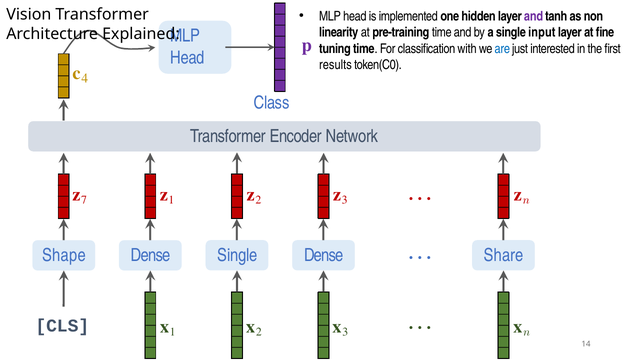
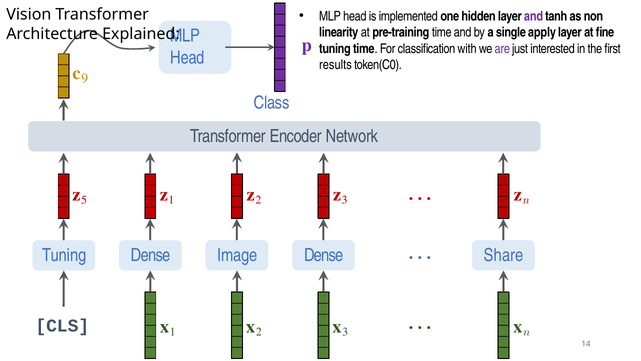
input: input -> apply (542, 32)
are colour: blue -> purple (502, 49)
4: 4 -> 9 (85, 78)
7: 7 -> 5 (84, 200)
Single: Single -> Image (237, 255)
Shape: Shape -> Tuning (64, 255)
